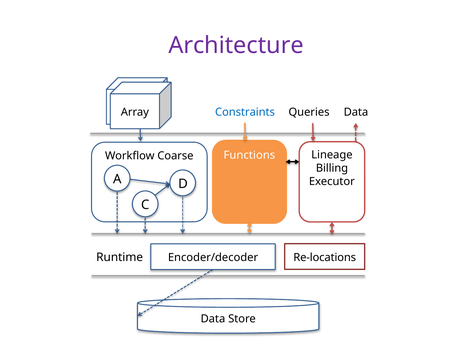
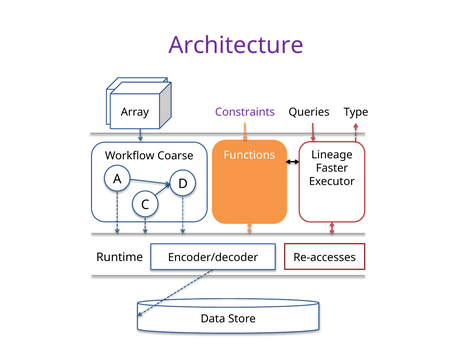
Queries Data: Data -> Type (356, 112)
Constraints colour: blue -> purple (245, 112)
Billing: Billing -> Faster (332, 168)
Re-locations: Re-locations -> Re-accesses (325, 257)
